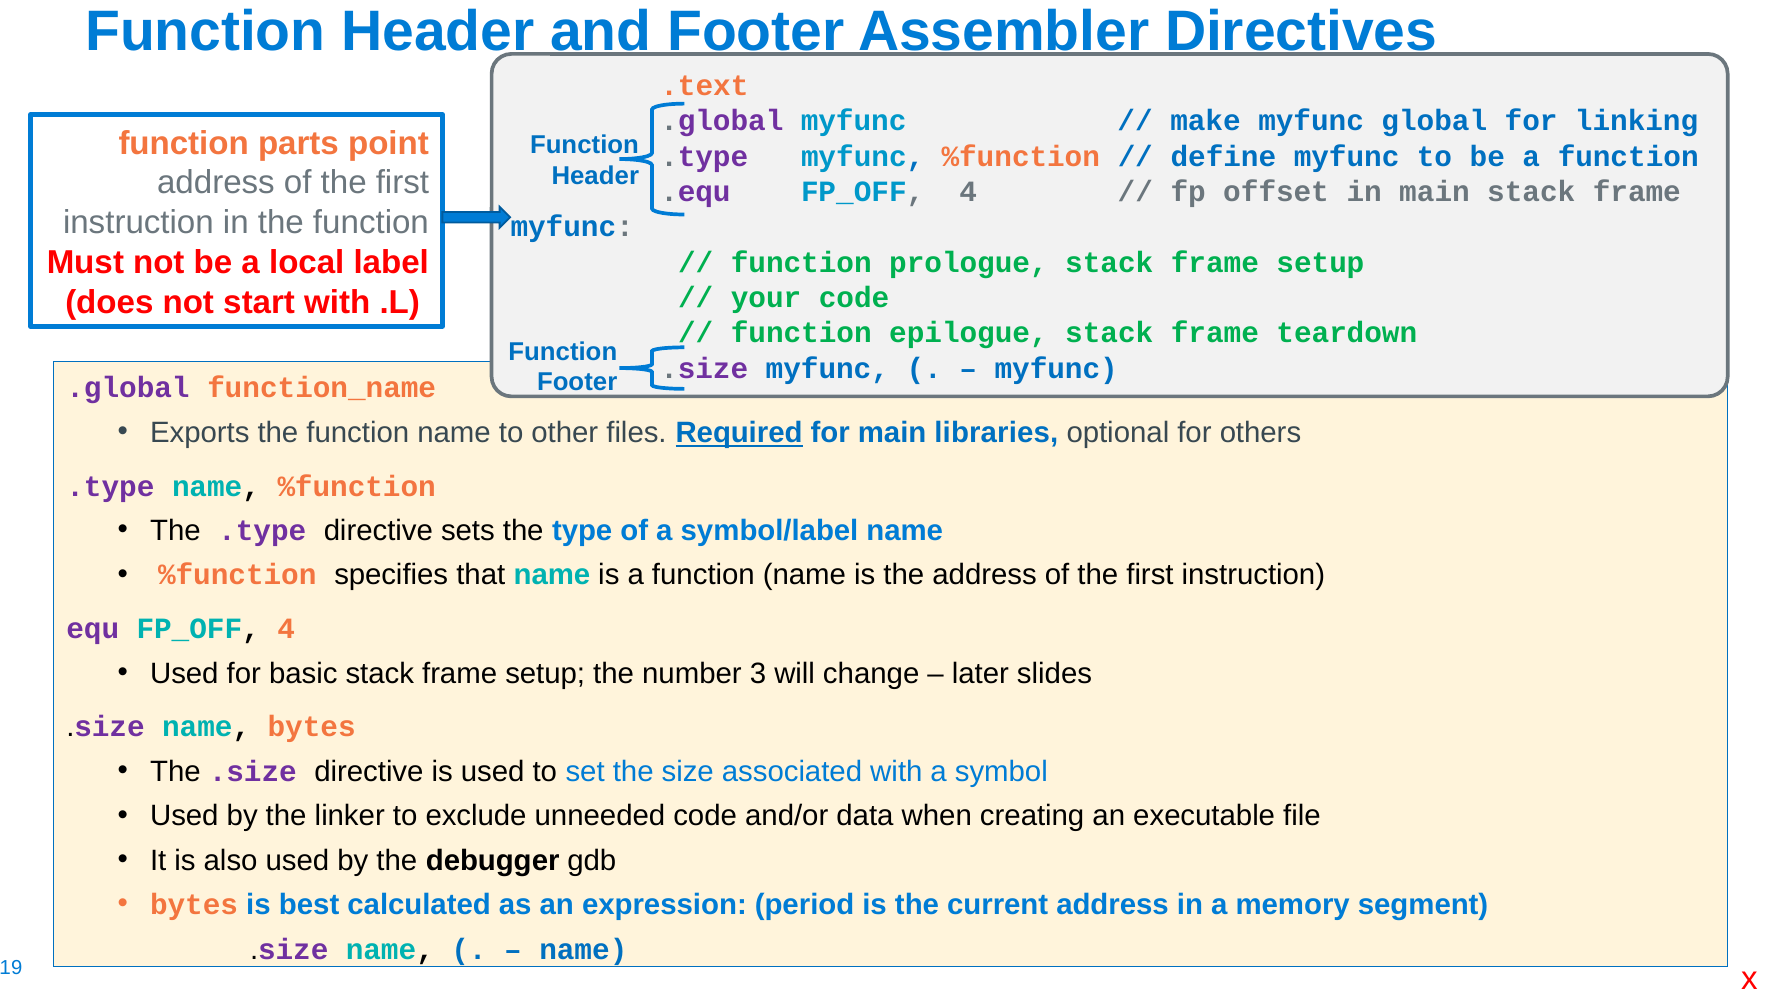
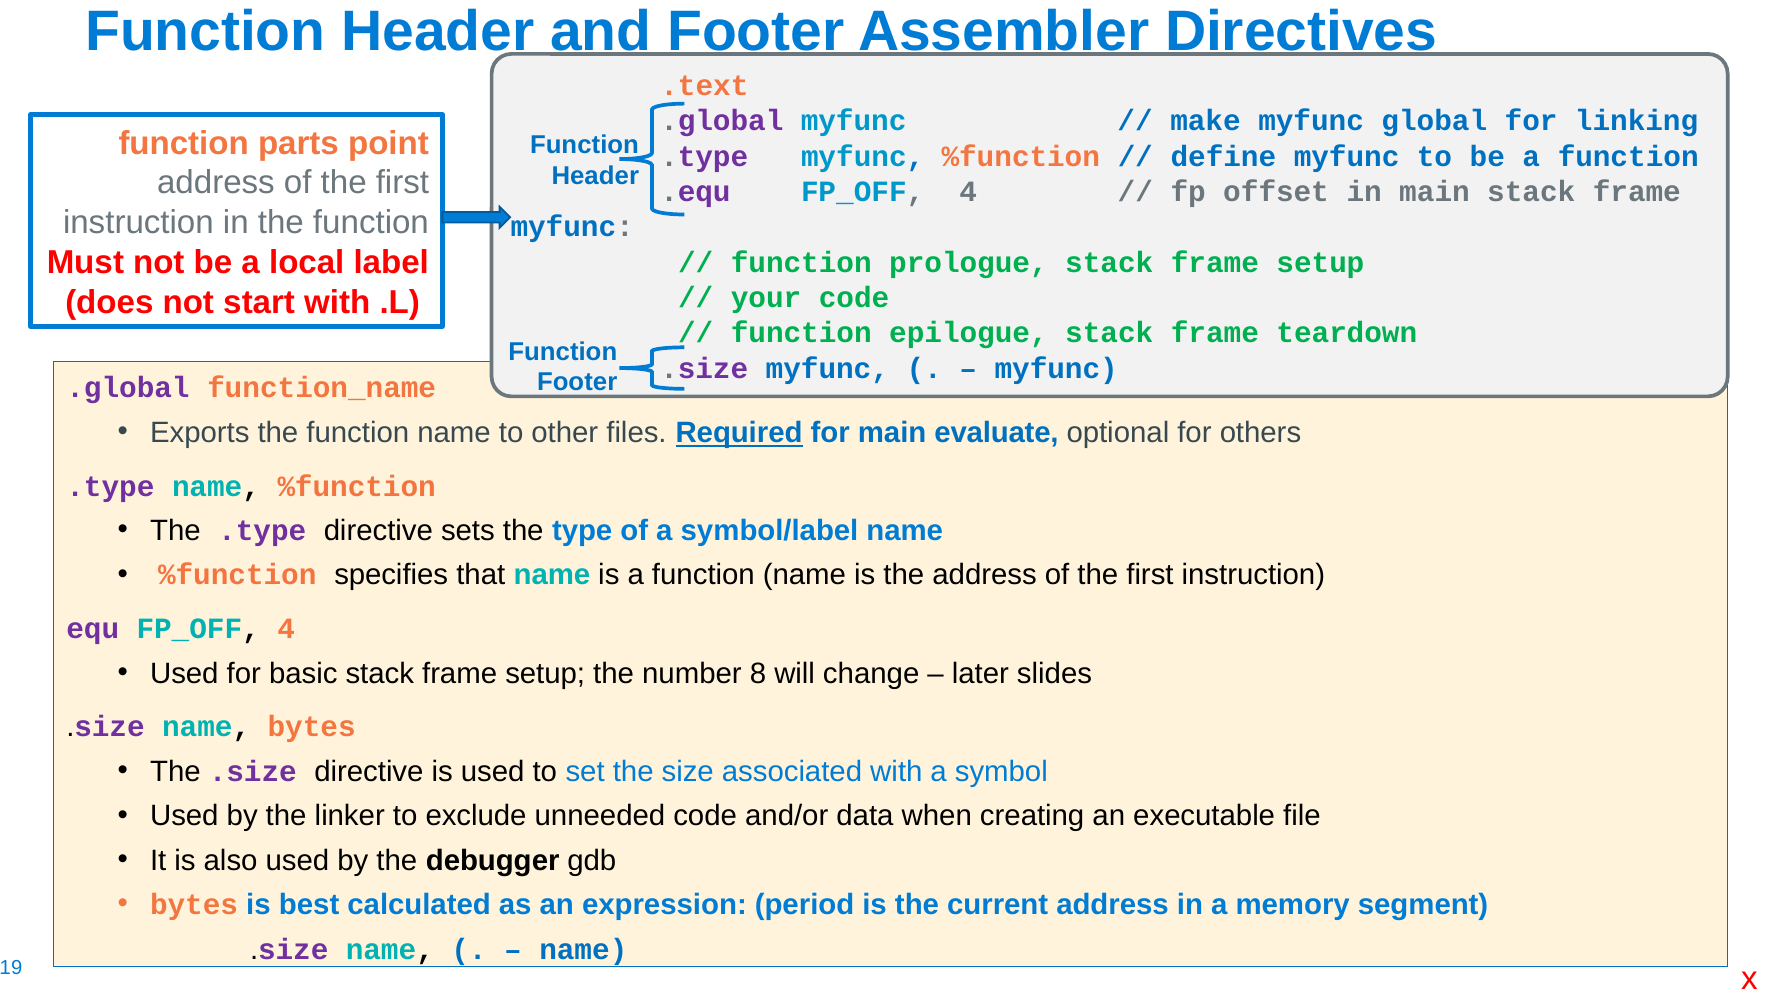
libraries: libraries -> evaluate (997, 433)
3: 3 -> 8 (758, 674)
